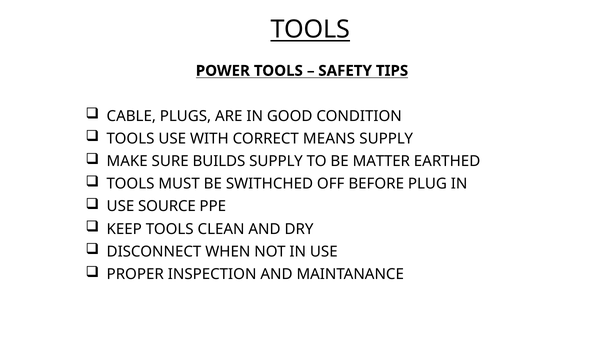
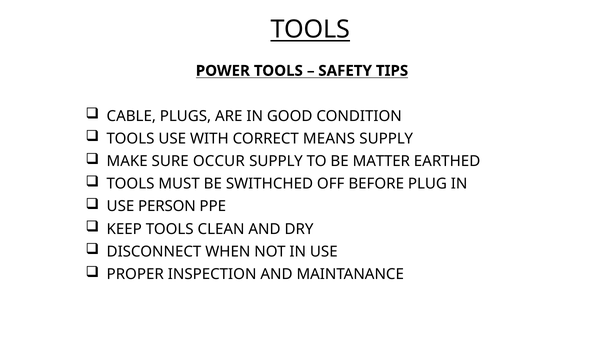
BUILDS: BUILDS -> OCCUR (219, 161)
SOURCE: SOURCE -> PERSON (167, 206)
